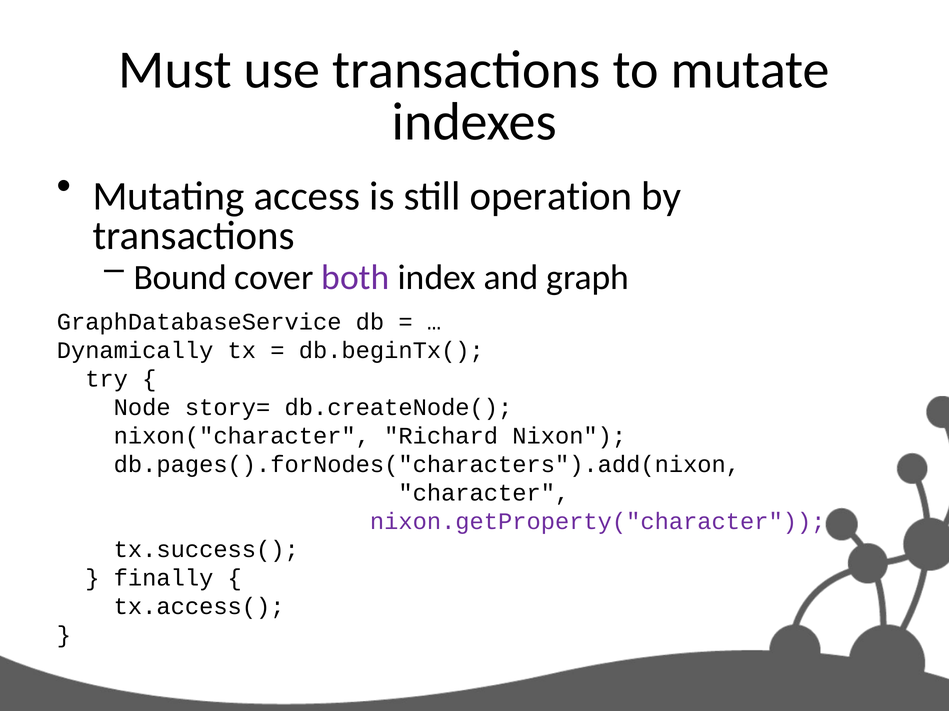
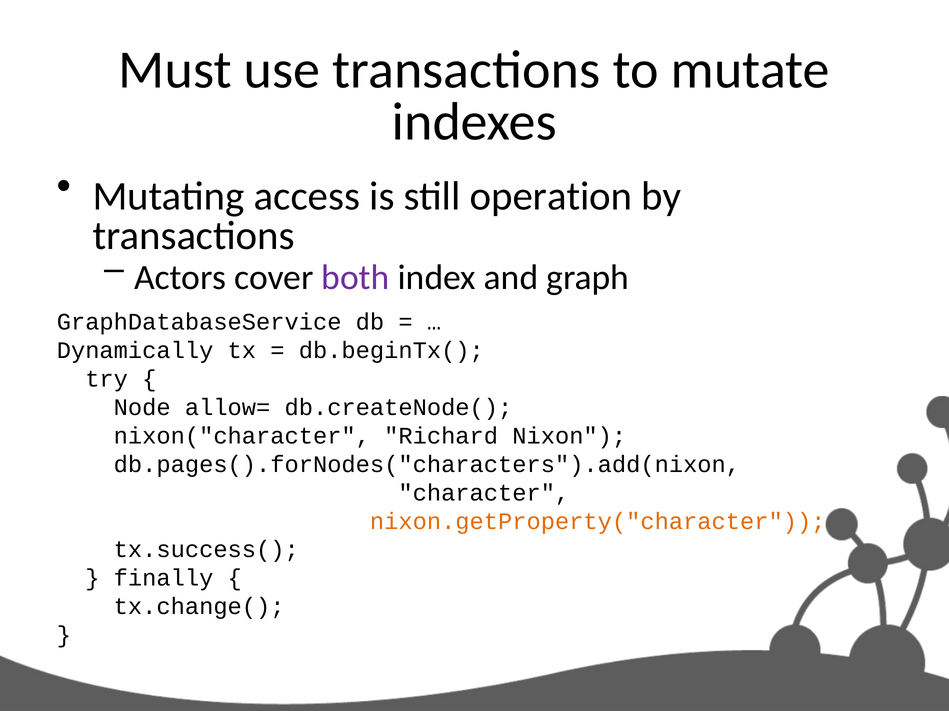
Bound: Bound -> Actors (180, 278)
story=: story= -> allow= (228, 408)
nixon.getProperty("character colour: purple -> orange (598, 522)
tx.access(: tx.access( -> tx.change( (199, 607)
